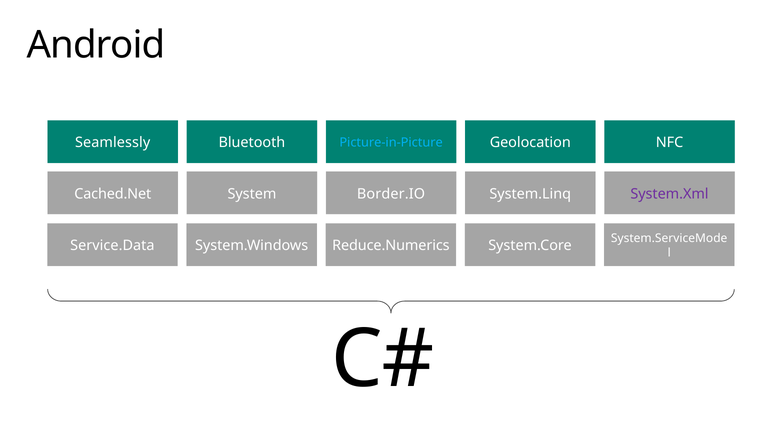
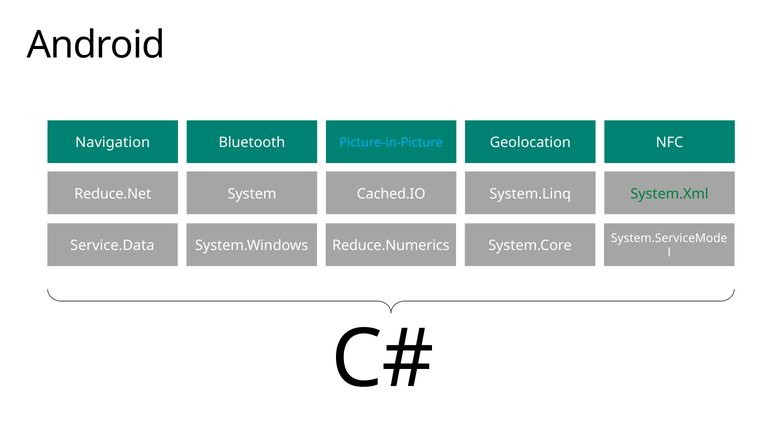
Seamlessly: Seamlessly -> Navigation (113, 143)
Cached.Net: Cached.Net -> Reduce.Net (113, 194)
Border.IO: Border.IO -> Cached.IO (391, 194)
System.Xml colour: purple -> green (669, 194)
